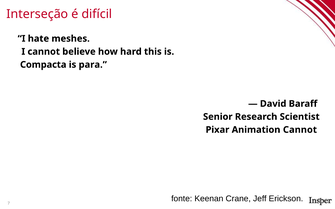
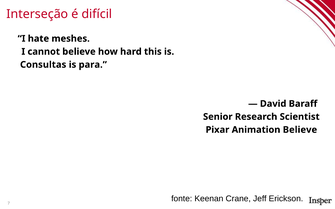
Compacta: Compacta -> Consultas (43, 65)
Animation Cannot: Cannot -> Believe (300, 130)
